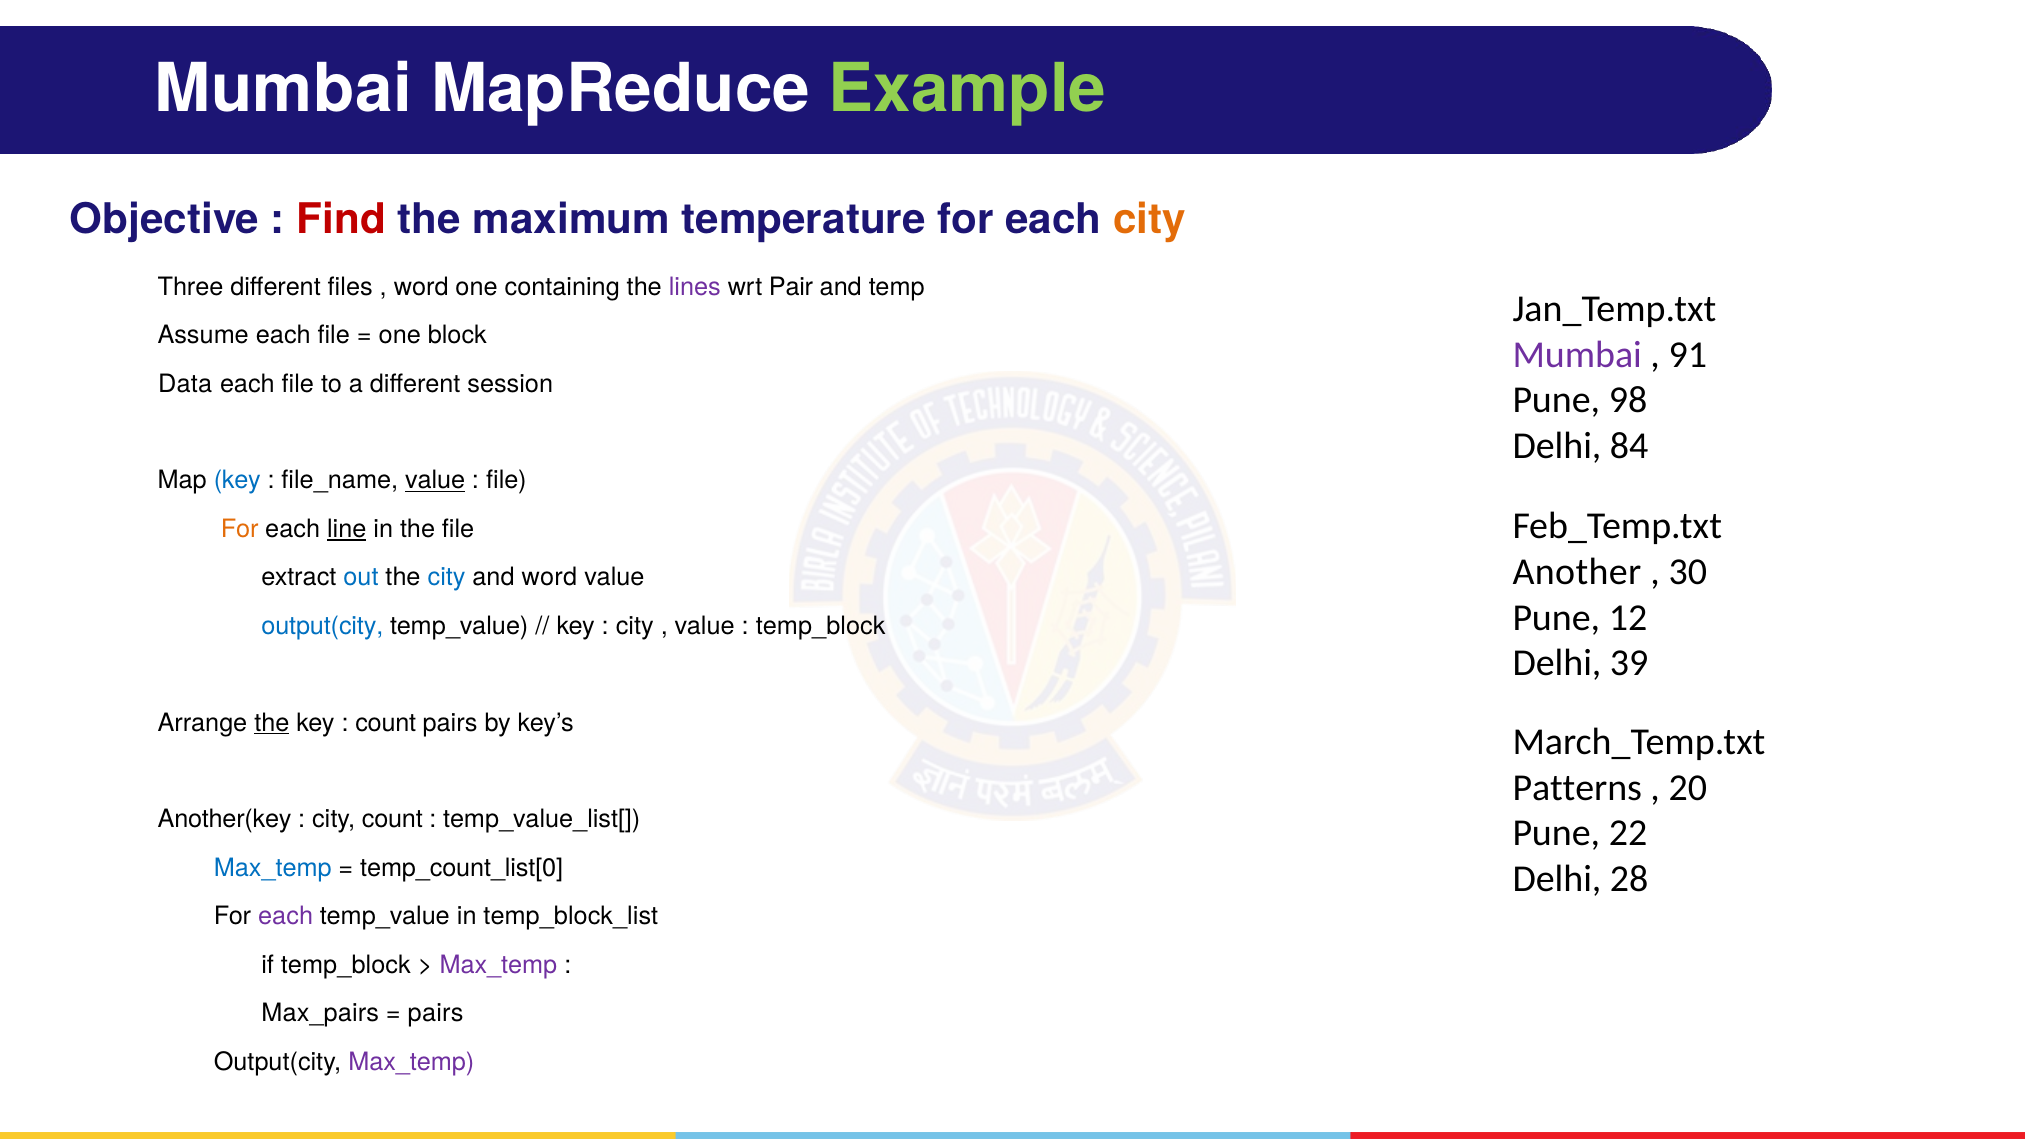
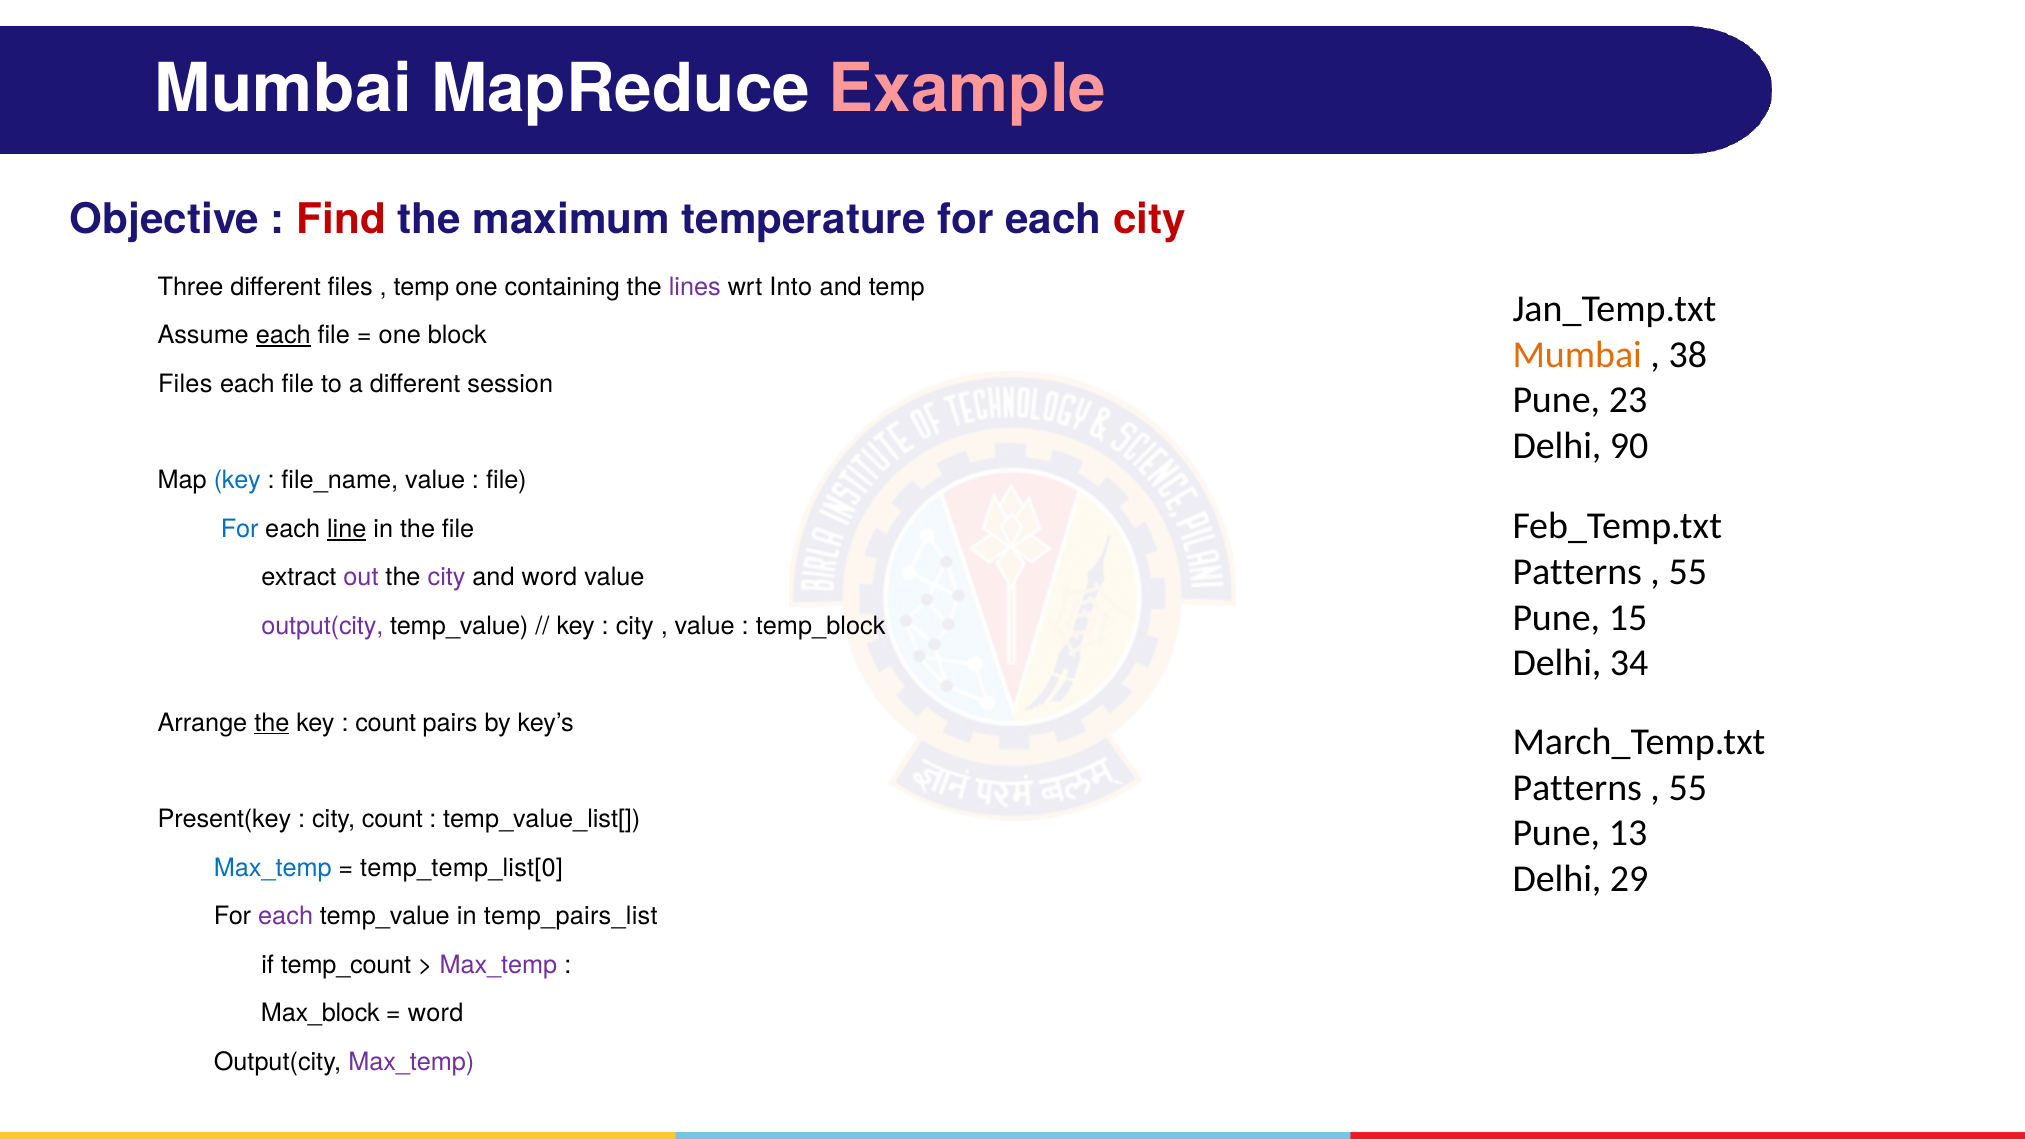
Example colour: light green -> pink (968, 90)
city colour: orange -> red (1150, 220)
word: word -> temp (421, 287)
Pair: Pair -> Into (791, 287)
each underline: none -> present (283, 335)
Mumbai colour: purple -> orange (1577, 355)
91: 91 -> 38 (1688, 355)
Data: Data -> Files (185, 384)
98: 98 -> 23 (1628, 400)
84: 84 -> 90 (1629, 446)
value underline: present -> none (435, 481)
For colour: orange -> blue (240, 529)
Another: Another -> Patterns (1577, 572)
30: 30 -> 55 (1688, 572)
out colour: blue -> purple (361, 578)
city colour: blue -> purple (447, 578)
12: 12 -> 15 (1628, 618)
output(city colour: blue -> purple (322, 626)
39: 39 -> 34 (1629, 663)
20: 20 -> 55 (1688, 788)
Another(key: Another(key -> Present(key (225, 820)
22: 22 -> 13 (1628, 833)
temp_count_list[0: temp_count_list[0 -> temp_temp_list[0 (462, 868)
28: 28 -> 29 (1629, 879)
temp_block_list: temp_block_list -> temp_pairs_list (571, 917)
if temp_block: temp_block -> temp_count (346, 965)
Max_pairs: Max_pairs -> Max_block (320, 1013)
pairs: pairs -> word (436, 1013)
